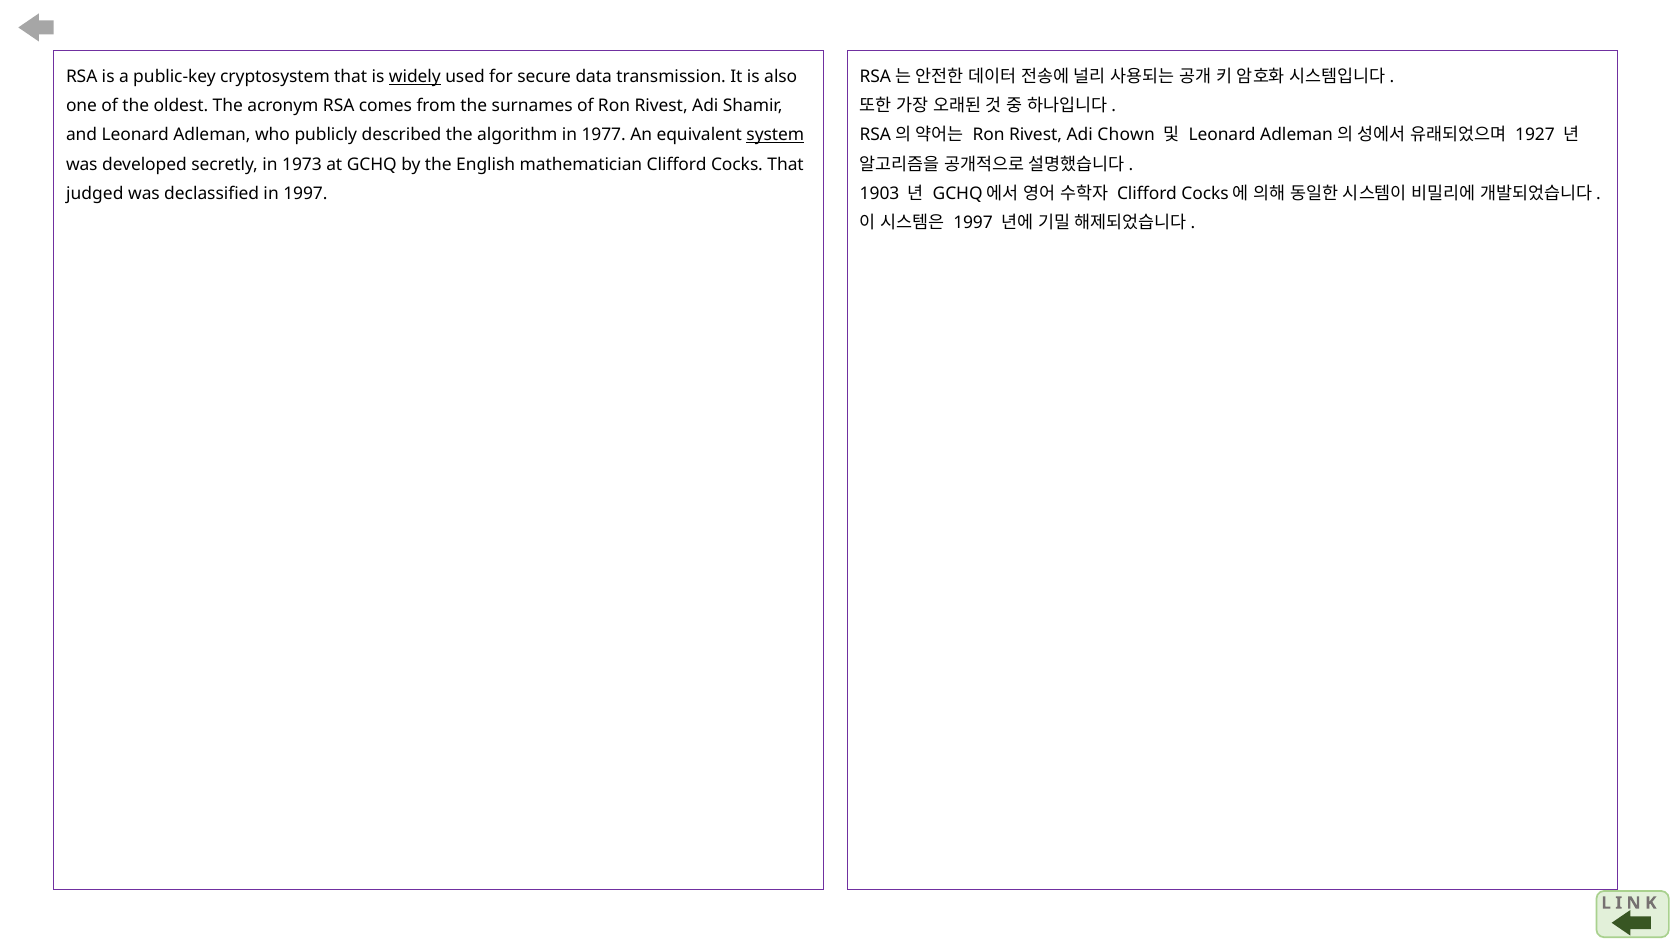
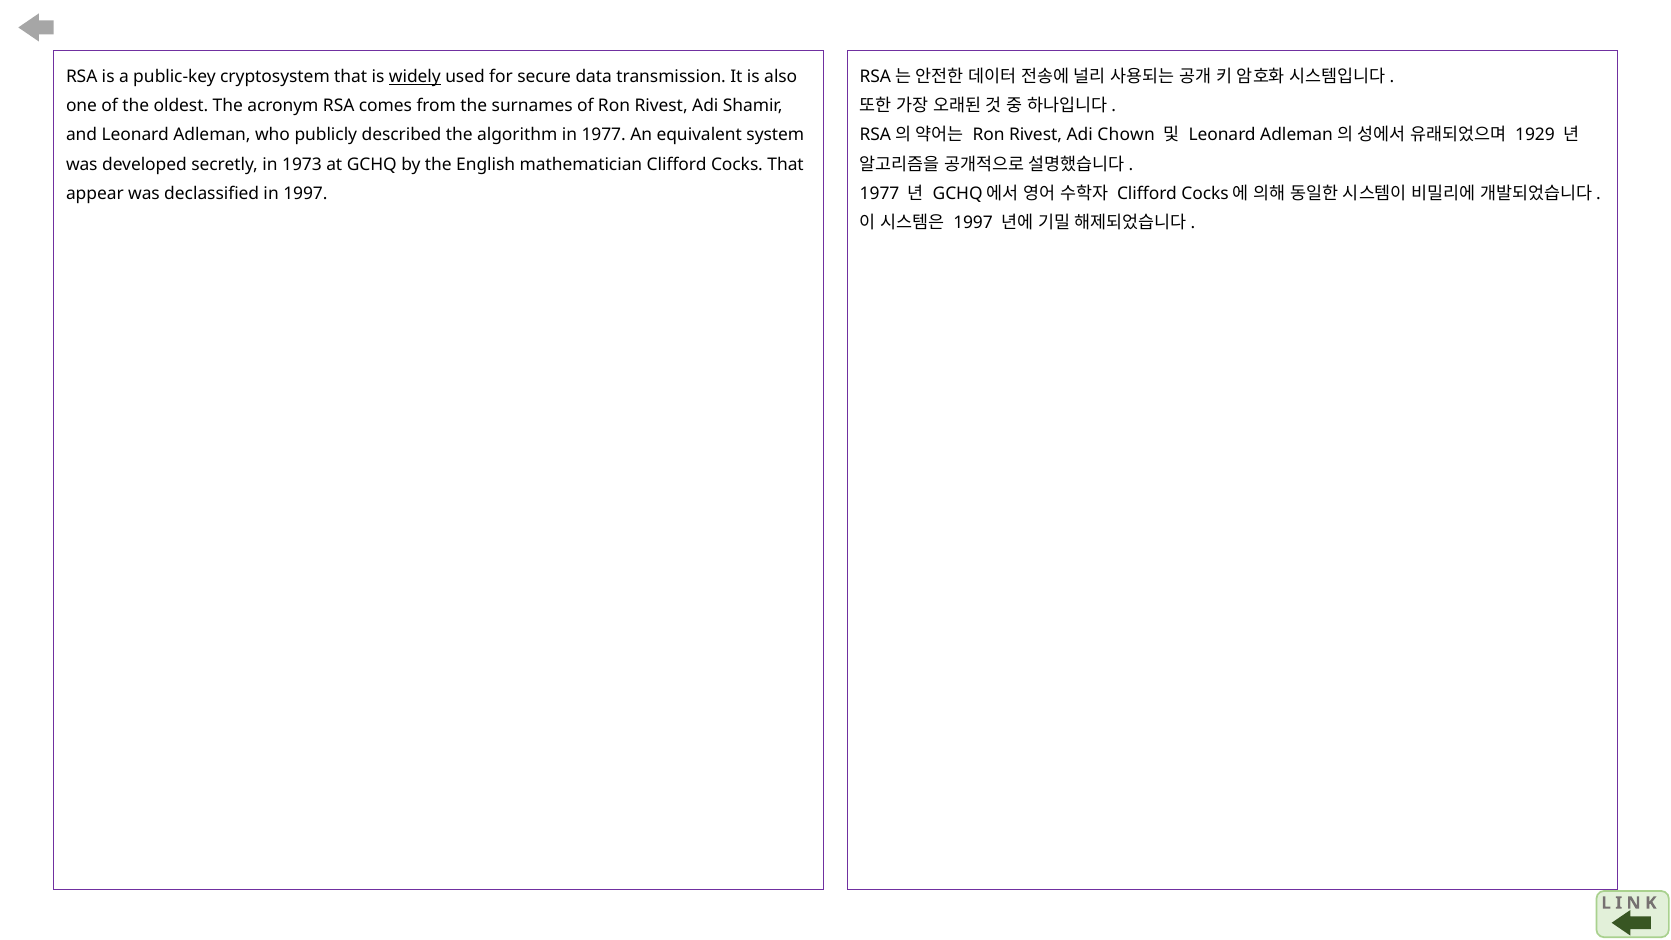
1927: 1927 -> 1929 (1535, 135)
system underline: present -> none (775, 135)
judged: judged -> appear (95, 194)
1903: 1903 -> 1977 (880, 194)
